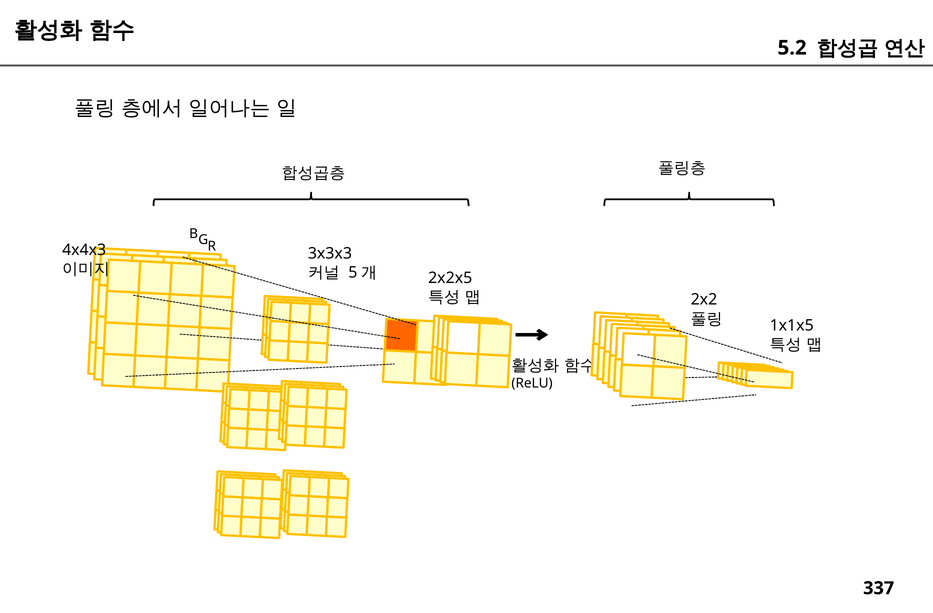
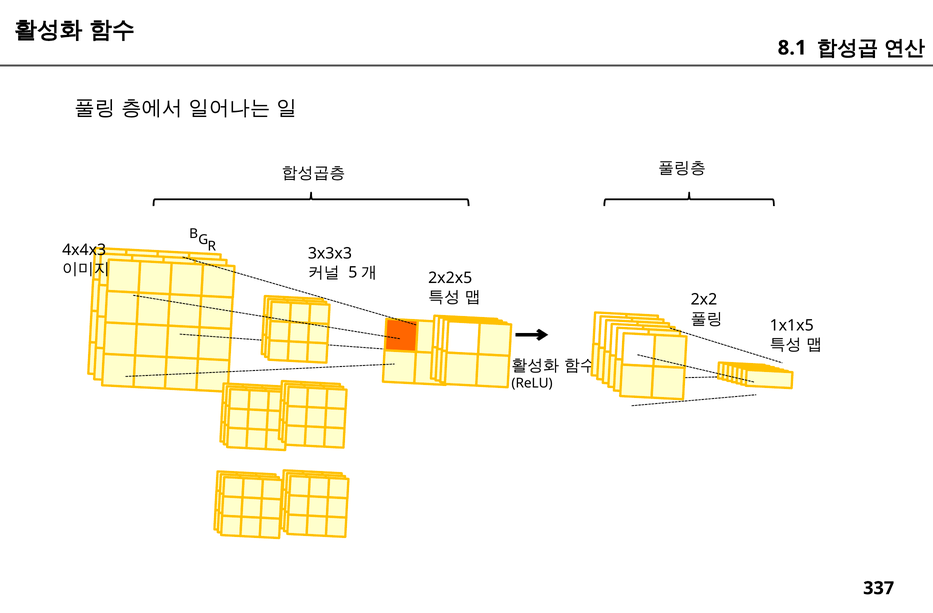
5.2: 5.2 -> 8.1 (792, 48)
